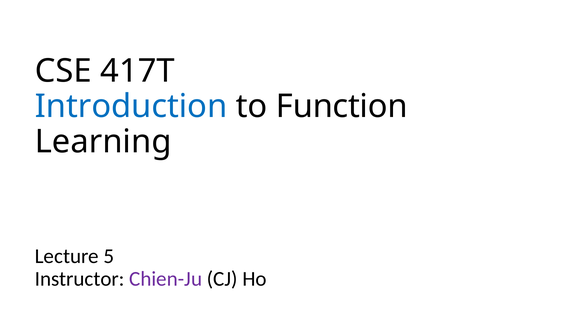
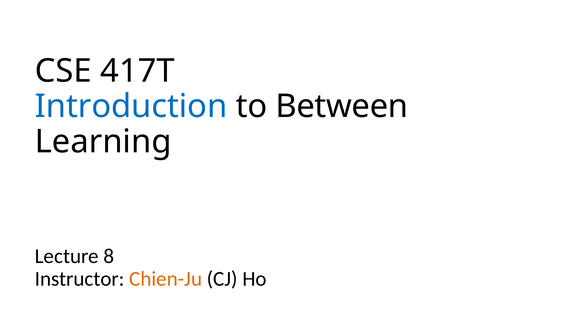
Function: Function -> Between (342, 106)
5: 5 -> 8 (109, 256)
Chien-Ju colour: purple -> orange (166, 279)
